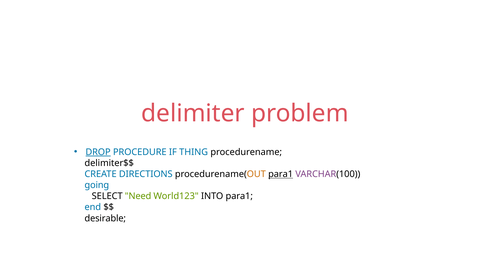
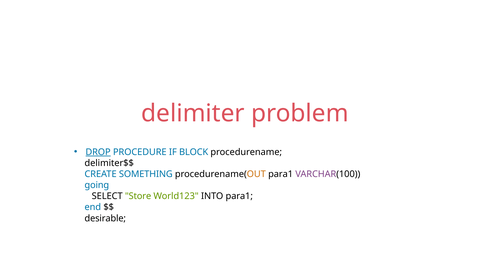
THING: THING -> BLOCK (194, 152)
DIRECTIONS: DIRECTIONS -> SOMETHING (146, 174)
para1 underline: present -> none (281, 174)
Need: Need -> Store (138, 196)
